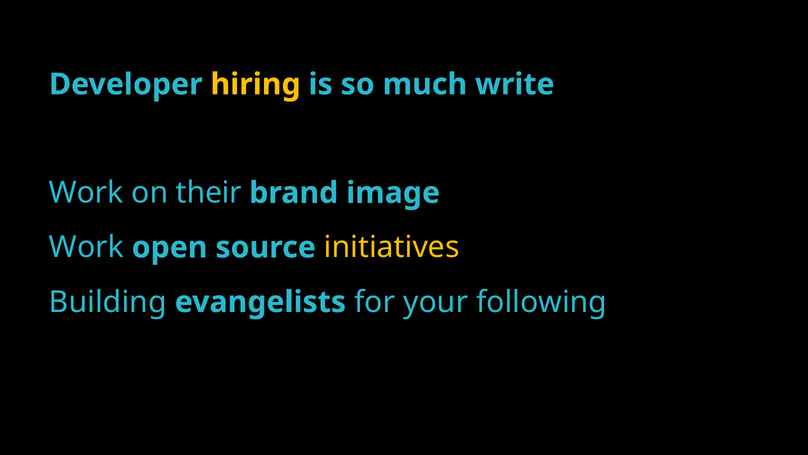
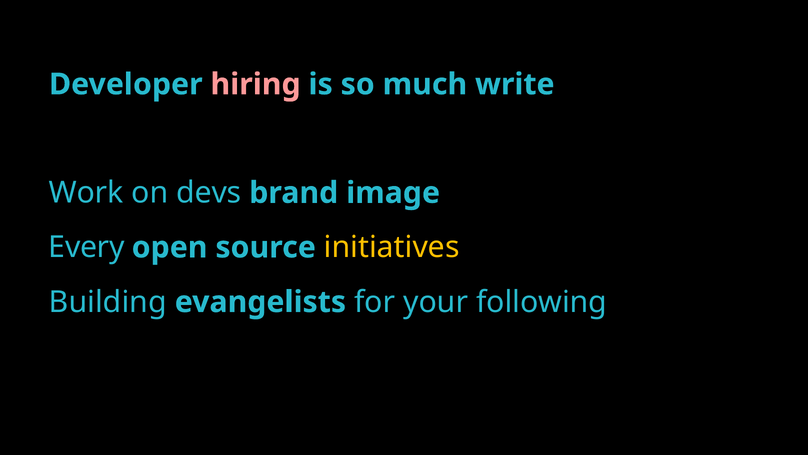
hiring colour: yellow -> pink (256, 84)
their: their -> devs (209, 193)
Work: Work -> Every (87, 247)
